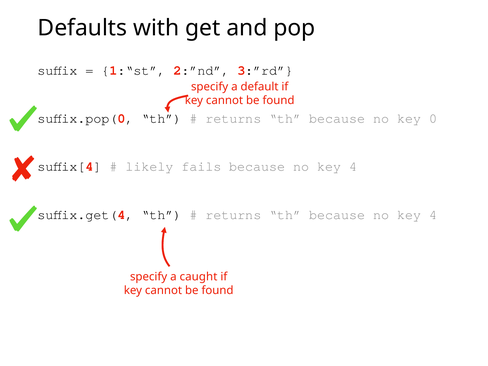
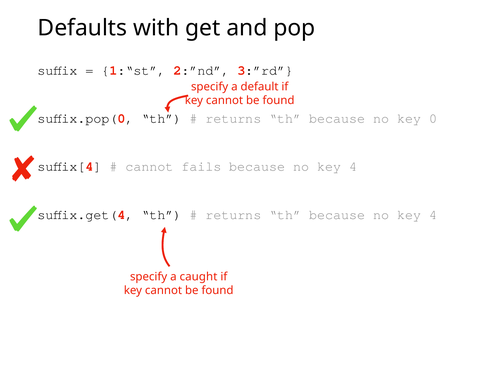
likely: likely -> cannot (149, 167)
